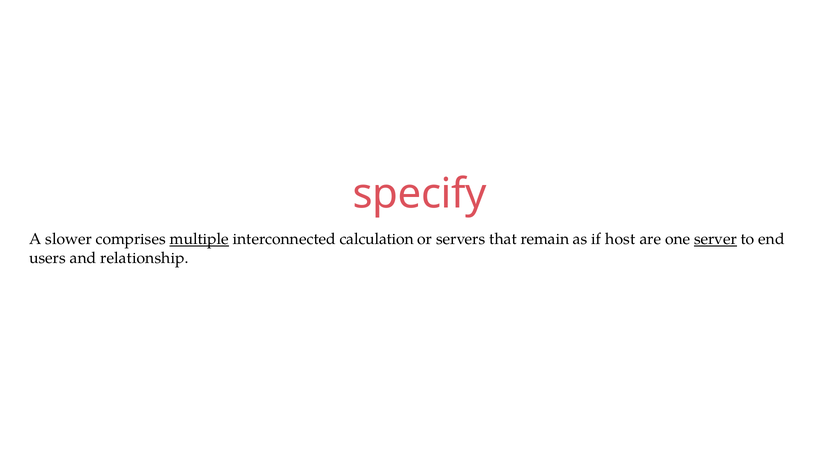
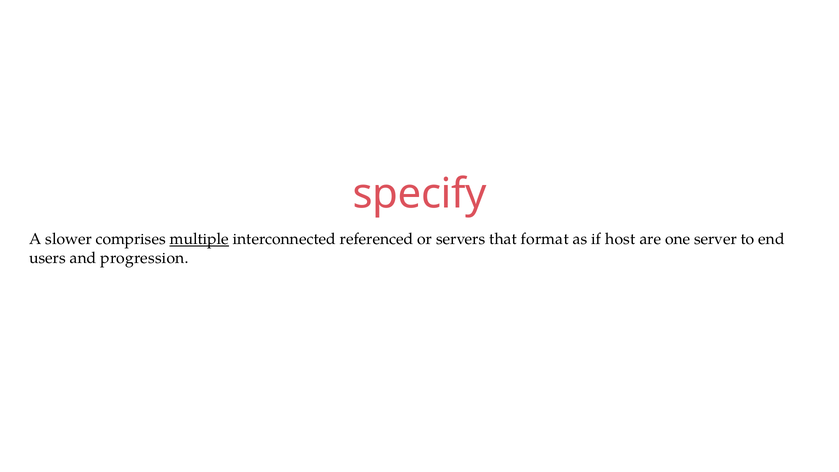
calculation: calculation -> referenced (377, 239)
remain: remain -> format (545, 239)
server underline: present -> none (716, 239)
relationship: relationship -> progression (144, 258)
